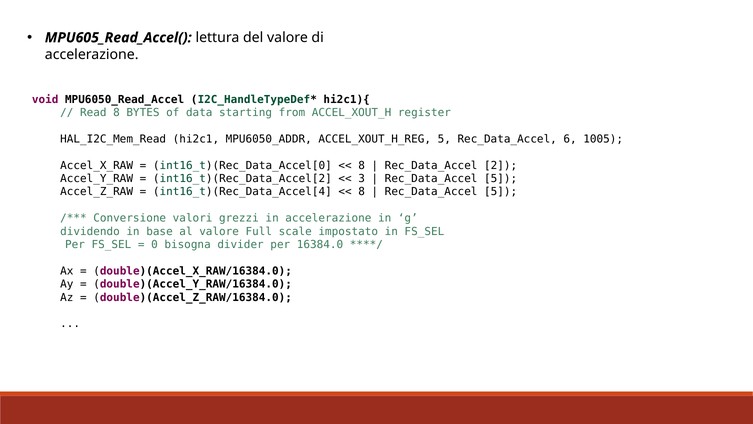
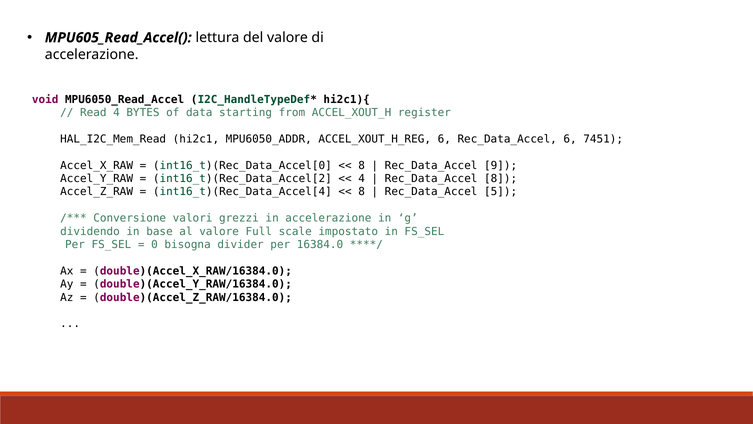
Read 8: 8 -> 4 (116, 112)
ACCEL_XOUT_H_REG 5: 5 -> 6 (444, 139)
1005: 1005 -> 7451 (603, 139)
2: 2 -> 9 (501, 165)
3: 3 -> 4 (362, 178)
5: 5 -> 8 (501, 178)
